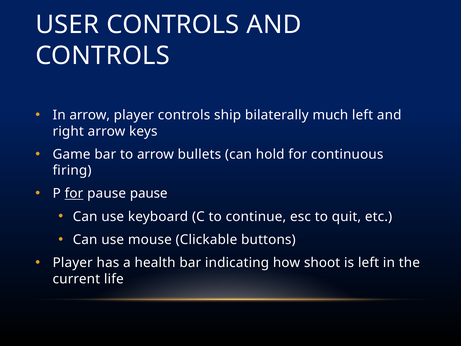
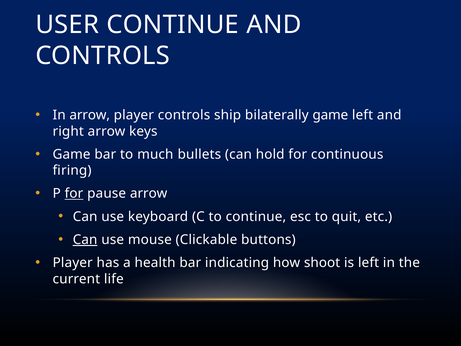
USER CONTROLS: CONTROLS -> CONTINUE (173, 25)
bilaterally much: much -> game (330, 115)
to arrow: arrow -> much (155, 154)
pause pause: pause -> arrow (149, 193)
Can underline: none -> present (85, 240)
